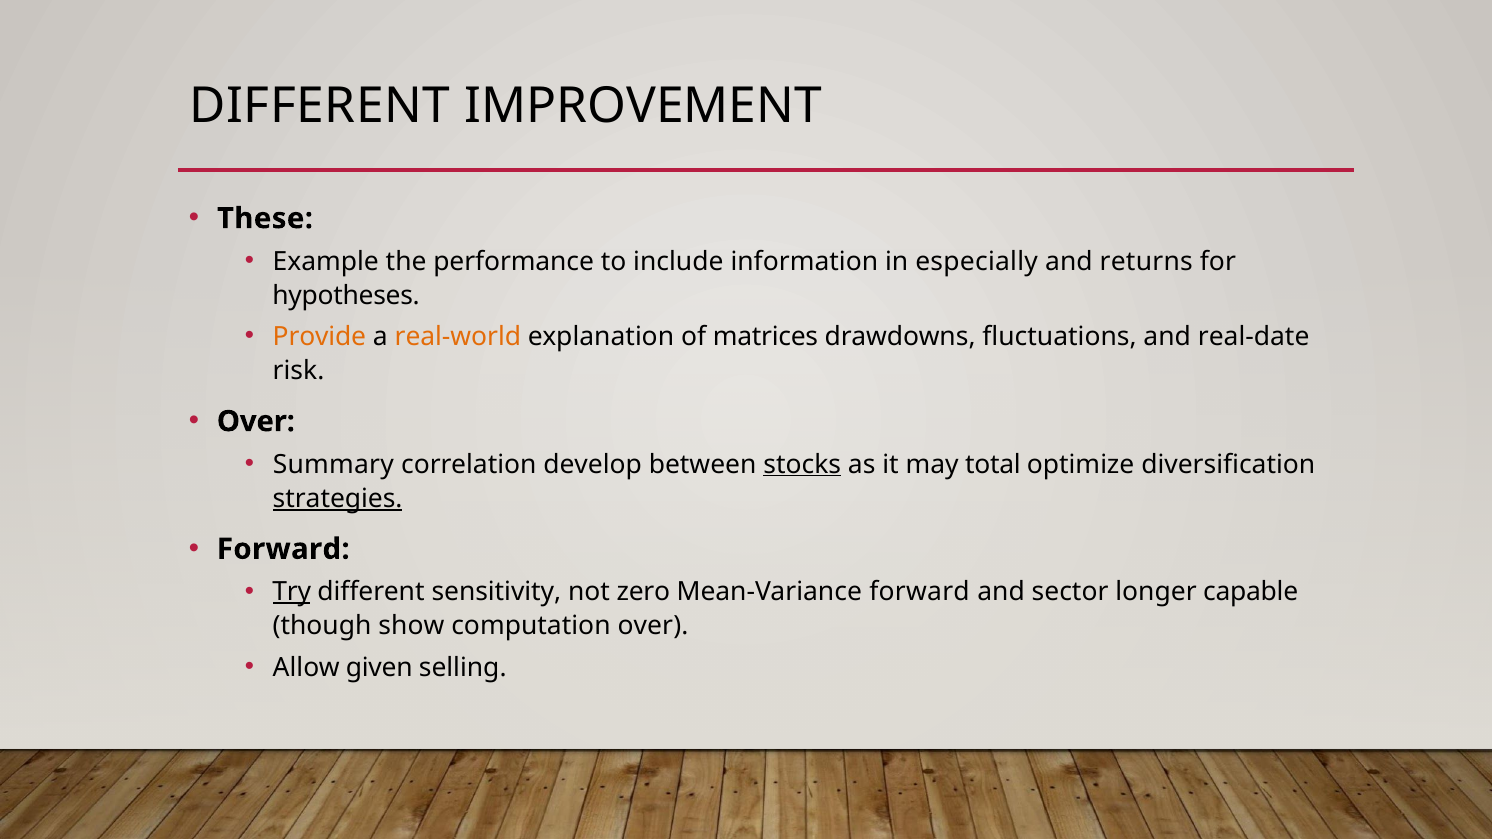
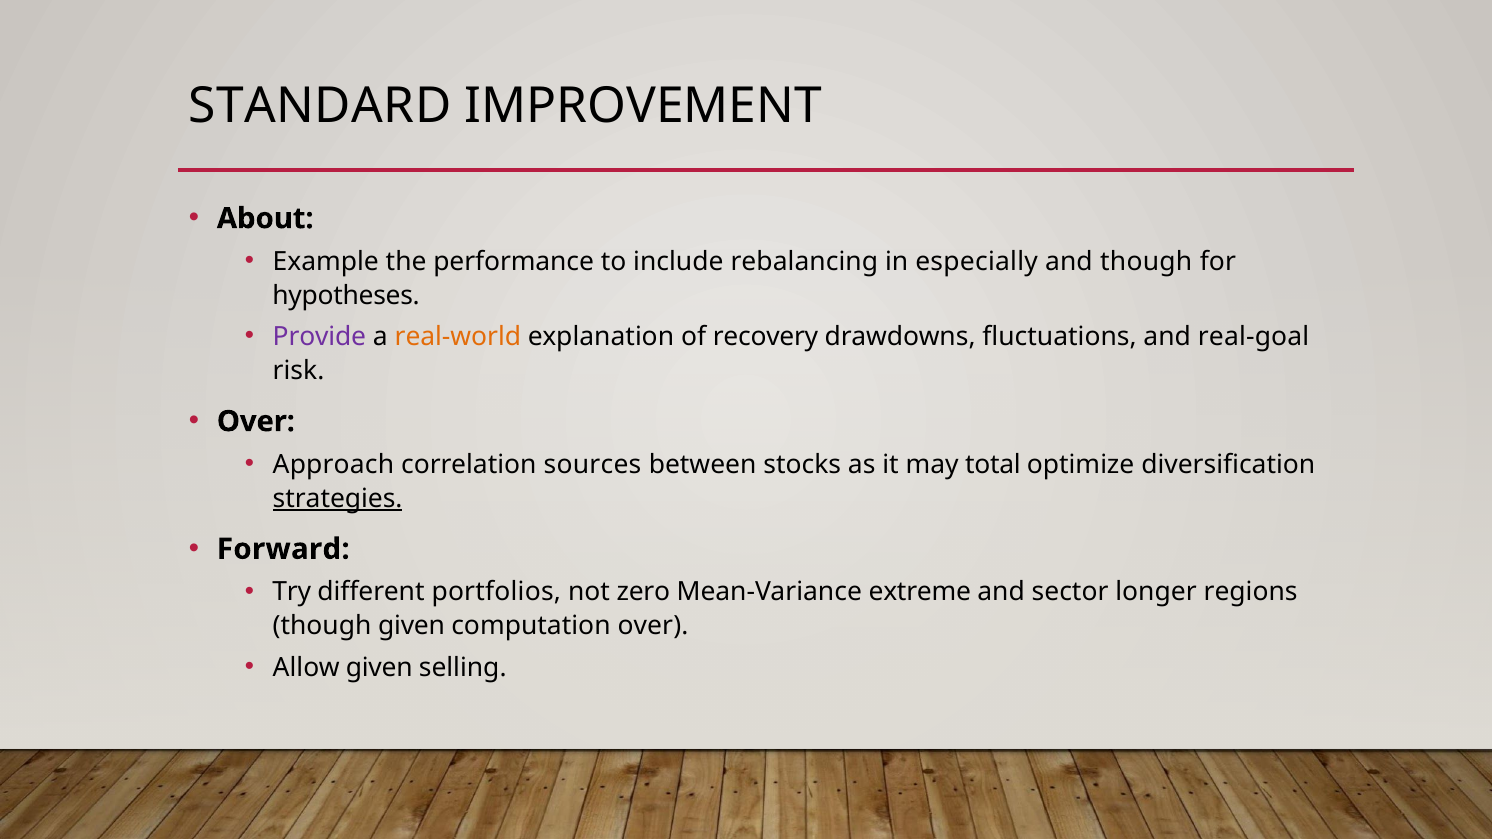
DIFFERENT: DIFFERENT -> STANDARD (320, 106)
These: These -> About (265, 219)
information: information -> rebalancing (804, 261)
and returns: returns -> though (1146, 261)
Provide colour: orange -> purple (319, 337)
matrices: matrices -> recovery (766, 337)
real-date: real-date -> real-goal (1254, 337)
Summary: Summary -> Approach (333, 464)
develop: develop -> sources (592, 464)
stocks underline: present -> none (802, 464)
Try underline: present -> none (292, 592)
sensitivity: sensitivity -> portfolios (496, 592)
Mean-Variance forward: forward -> extreme (920, 592)
capable: capable -> regions (1251, 592)
though show: show -> given (412, 626)
